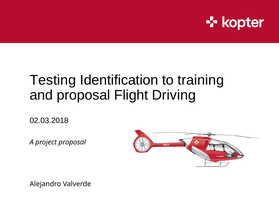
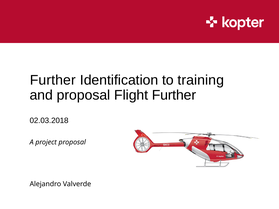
Testing: Testing -> Further (53, 80)
Flight Driving: Driving -> Further (174, 95)
